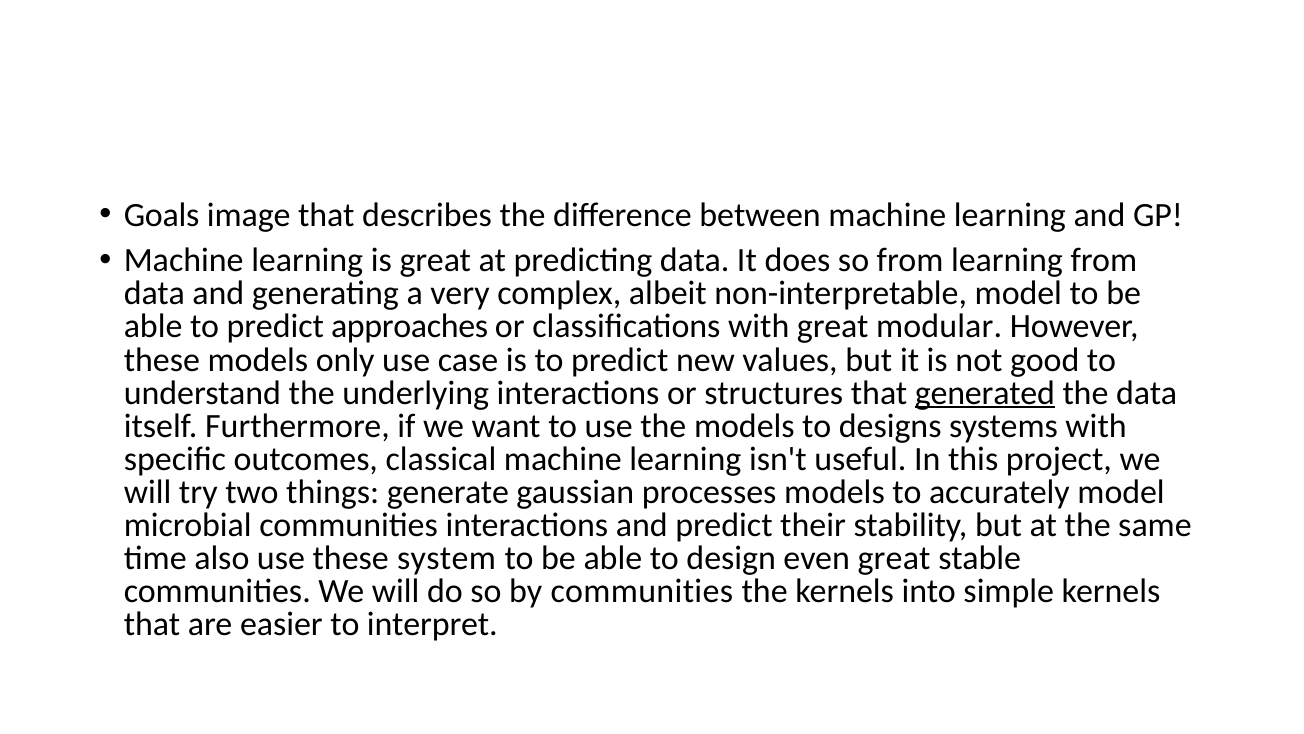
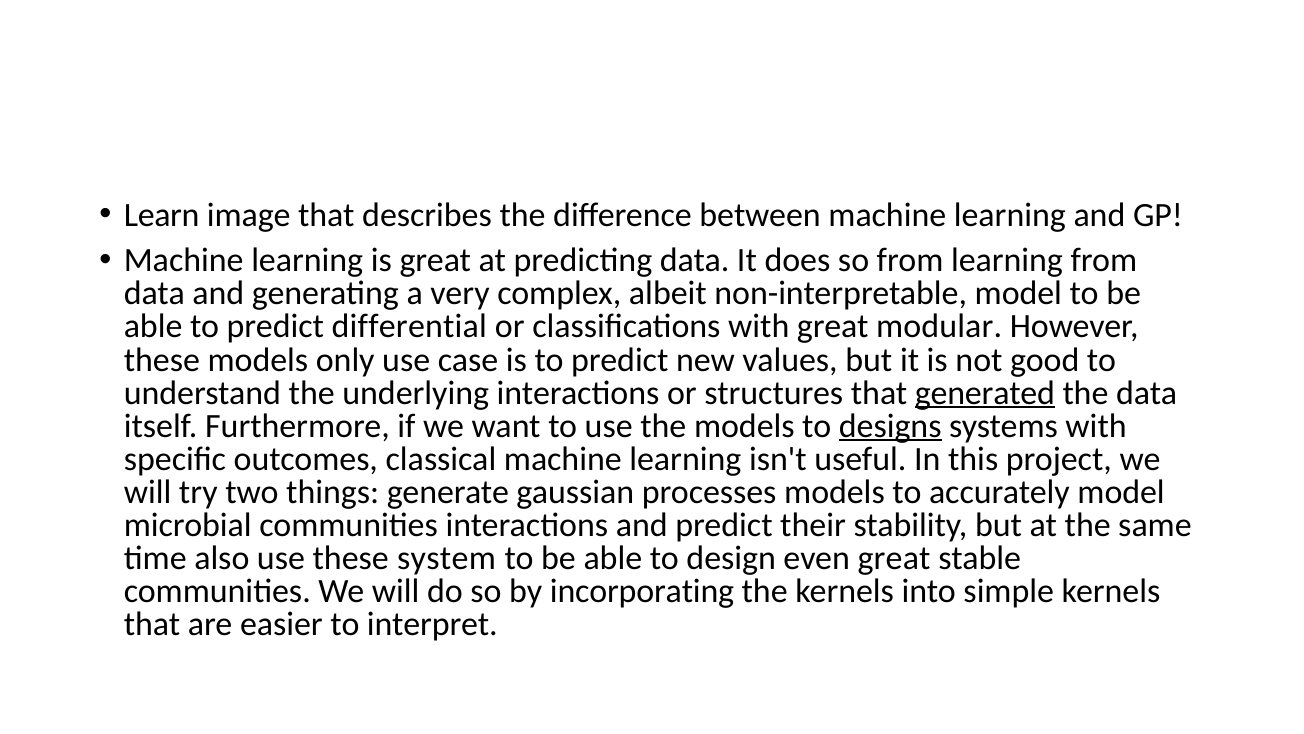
Goals: Goals -> Learn (162, 215)
approaches: approaches -> differential (409, 327)
designs underline: none -> present (890, 426)
by communities: communities -> incorporating (642, 591)
